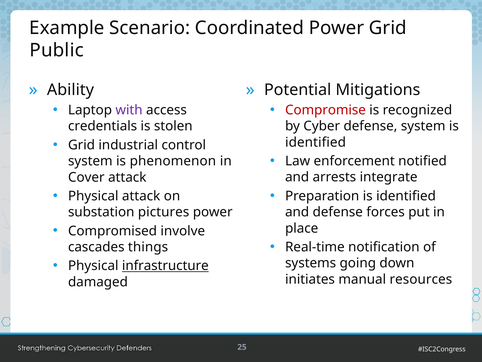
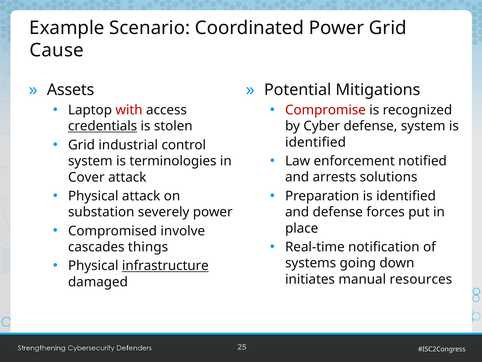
Public: Public -> Cause (57, 50)
Ability: Ability -> Assets (71, 90)
with colour: purple -> red (129, 110)
credentials underline: none -> present (103, 126)
phenomenon: phenomenon -> terminologies (173, 161)
integrate: integrate -> solutions (389, 177)
pictures: pictures -> severely (164, 212)
